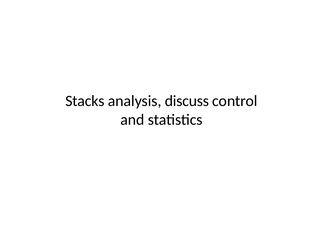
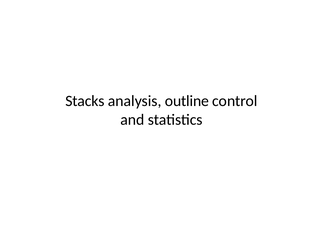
discuss: discuss -> outline (187, 101)
